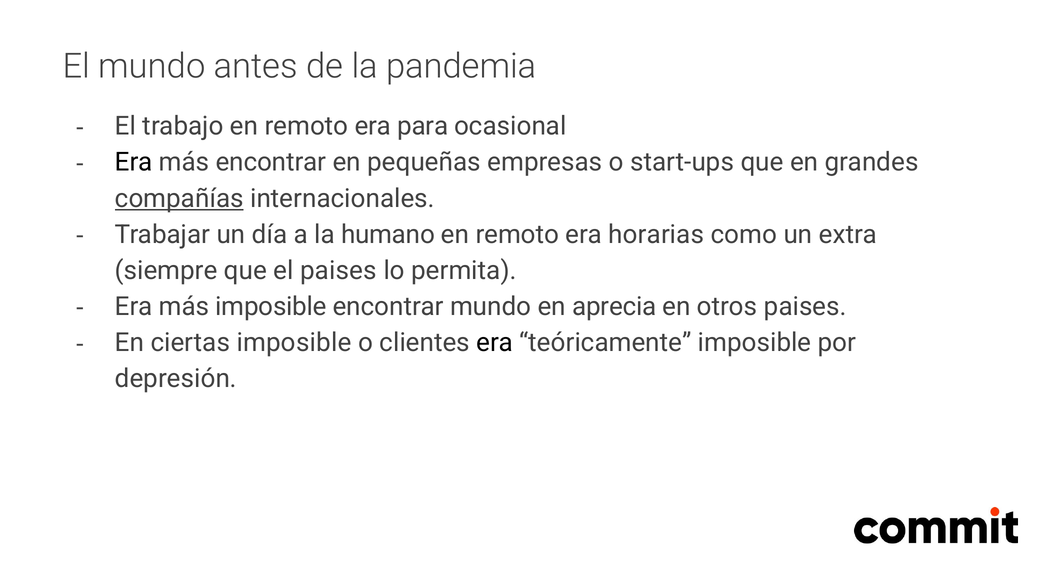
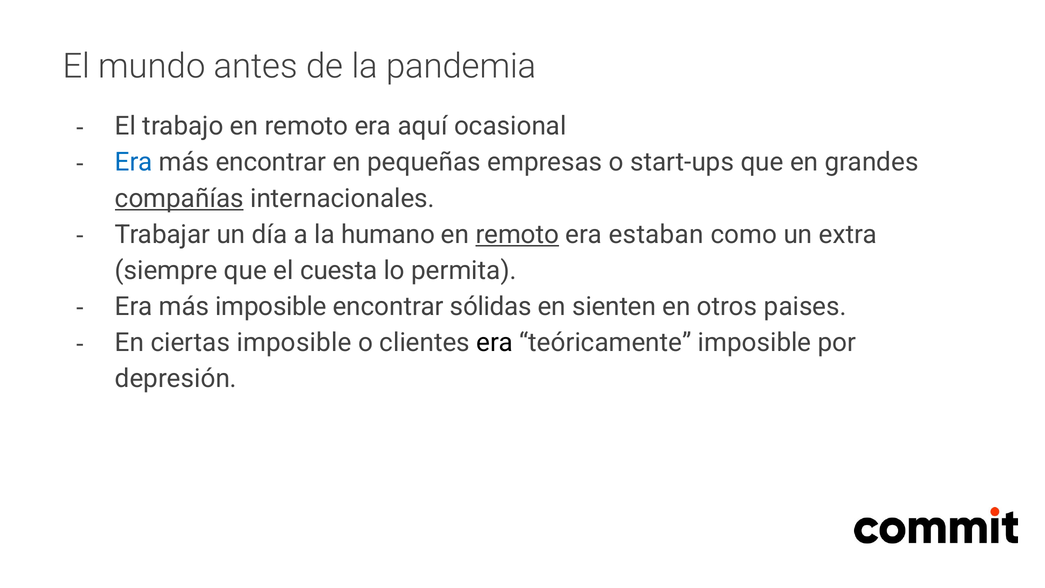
para: para -> aquí (423, 126)
Era colour: black -> blue (134, 162)
remoto underline: none -> present (517, 234)
horarias: horarias -> estaban (656, 234)
el paises: paises -> cuesta (339, 270)
encontrar mundo: mundo -> sólidas (491, 306)
aprecia: aprecia -> sienten (614, 306)
